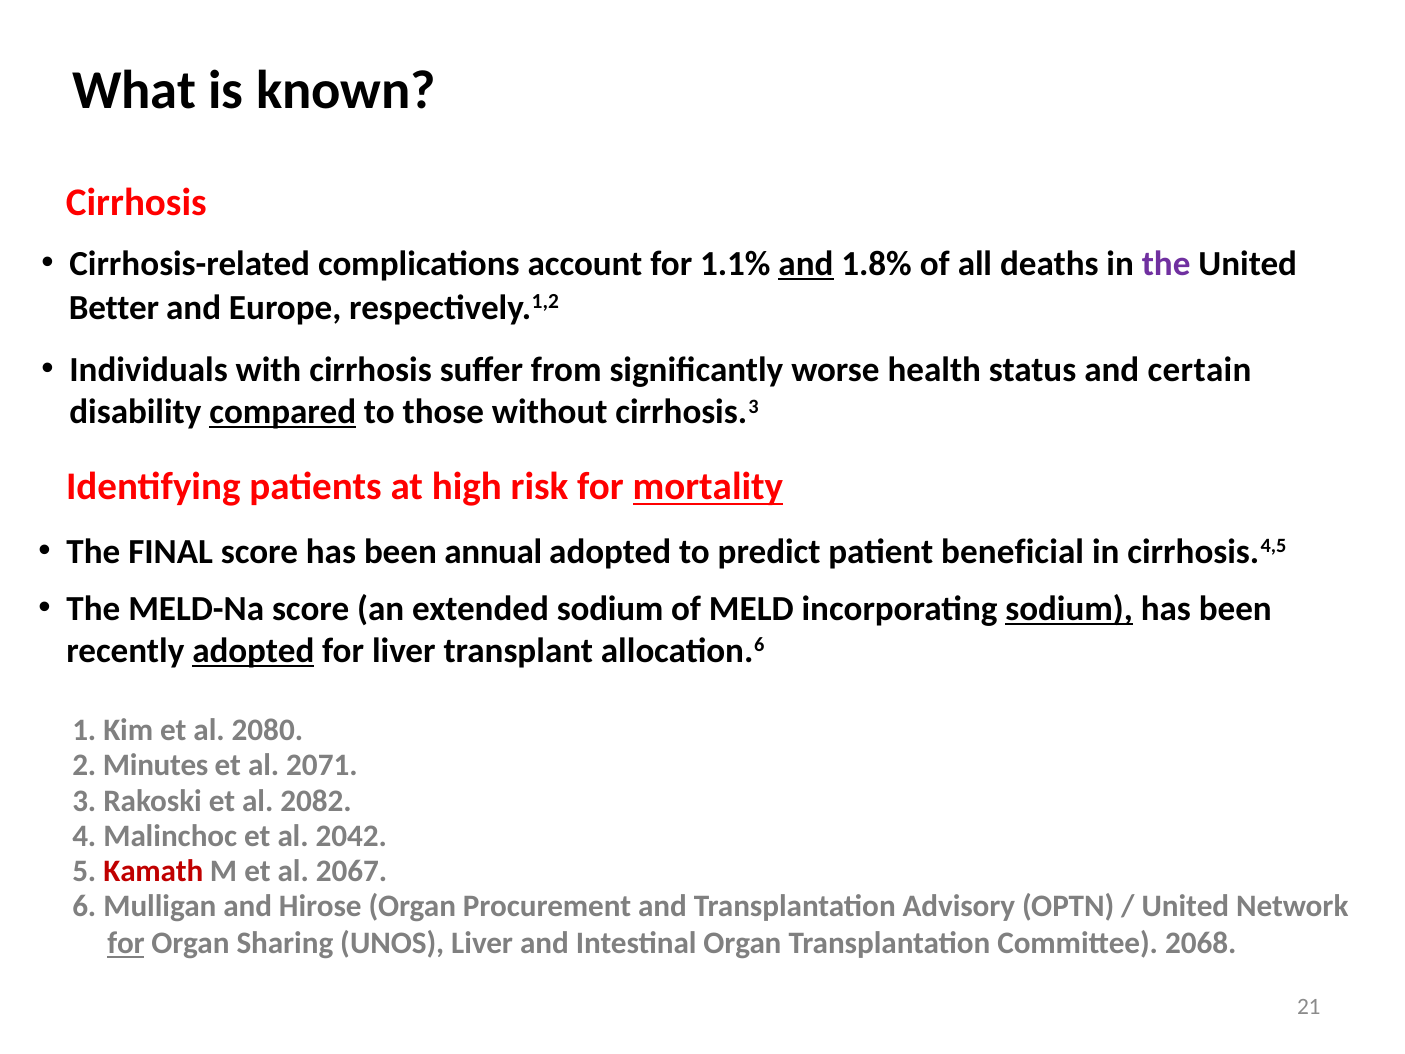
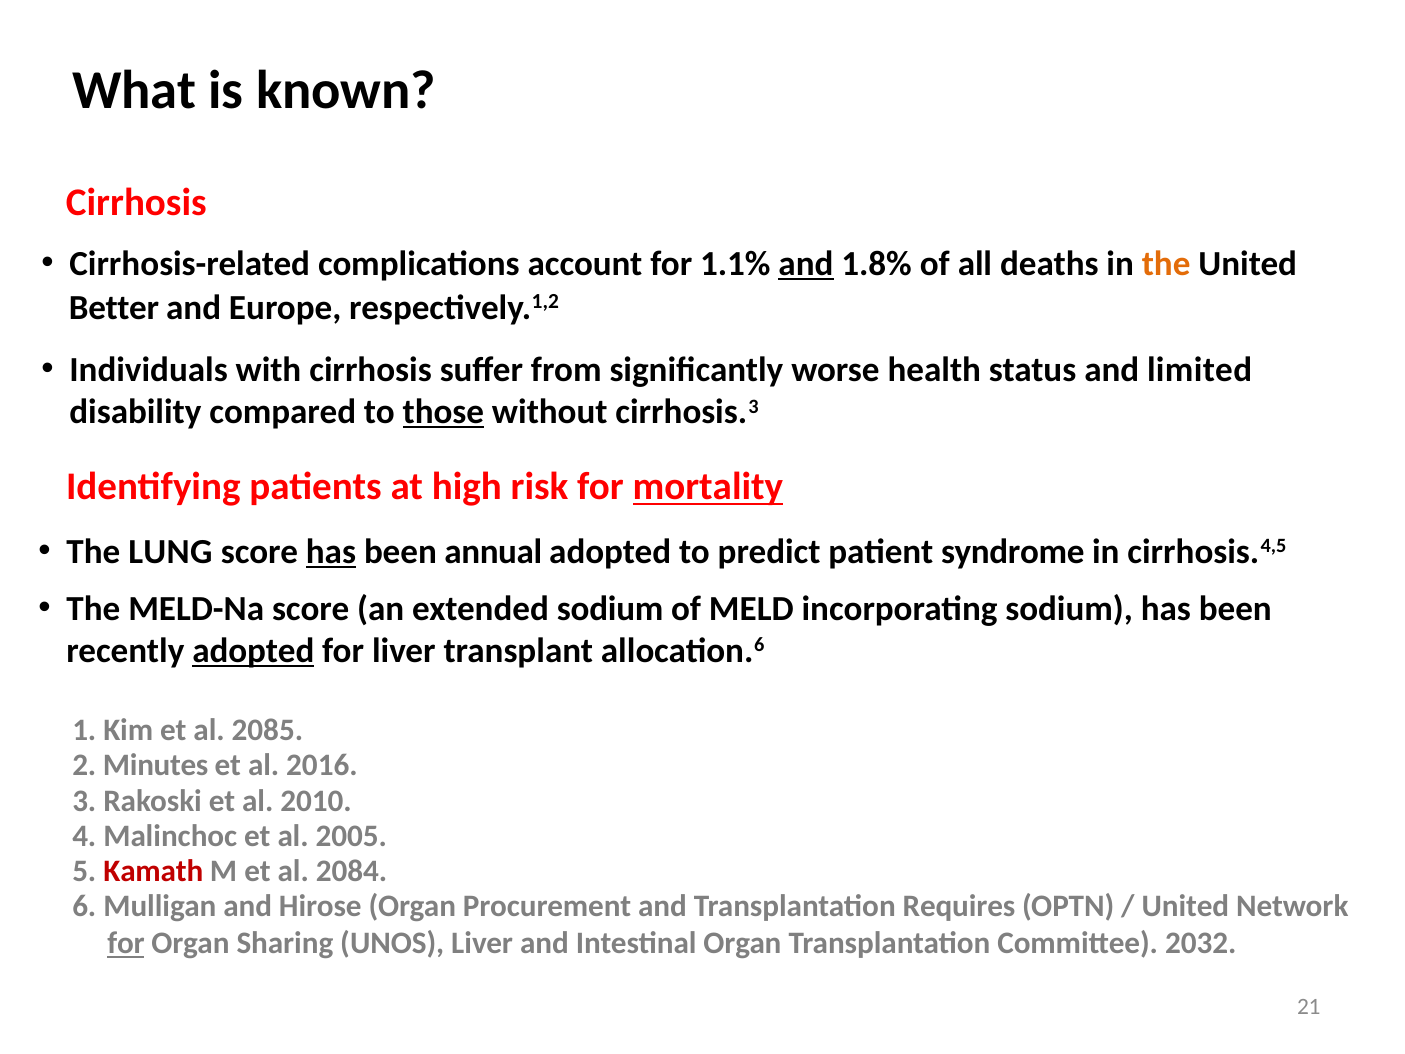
the colour: purple -> orange (1166, 264)
certain: certain -> limited (1200, 370)
compared underline: present -> none (283, 412)
those underline: none -> present (443, 412)
FINAL: FINAL -> LUNG (170, 552)
has underline: none -> present (331, 552)
beneficial: beneficial -> syndrome (1013, 552)
sodium underline: present -> none (1069, 608)
2080: 2080 -> 2085 (267, 730)
2071: 2071 -> 2016 (322, 765)
2082: 2082 -> 2010 (316, 801)
2042: 2042 -> 2005 (351, 836)
2067: 2067 -> 2084 (352, 871)
Advisory: Advisory -> Requires (959, 906)
2068: 2068 -> 2032 (1201, 943)
